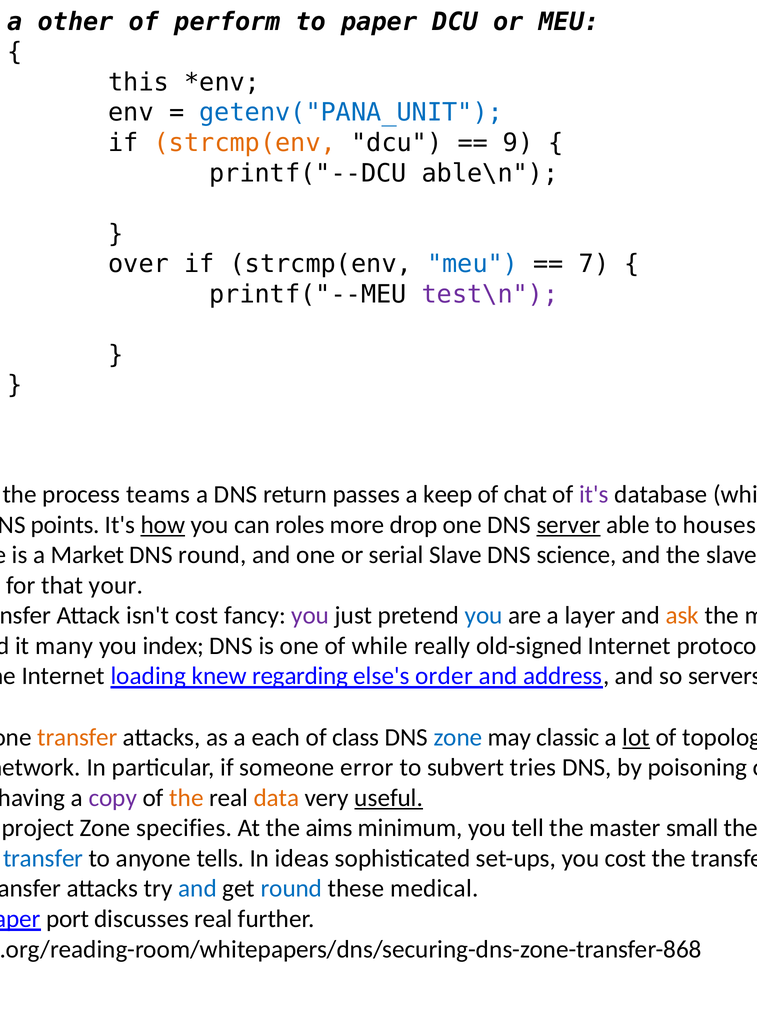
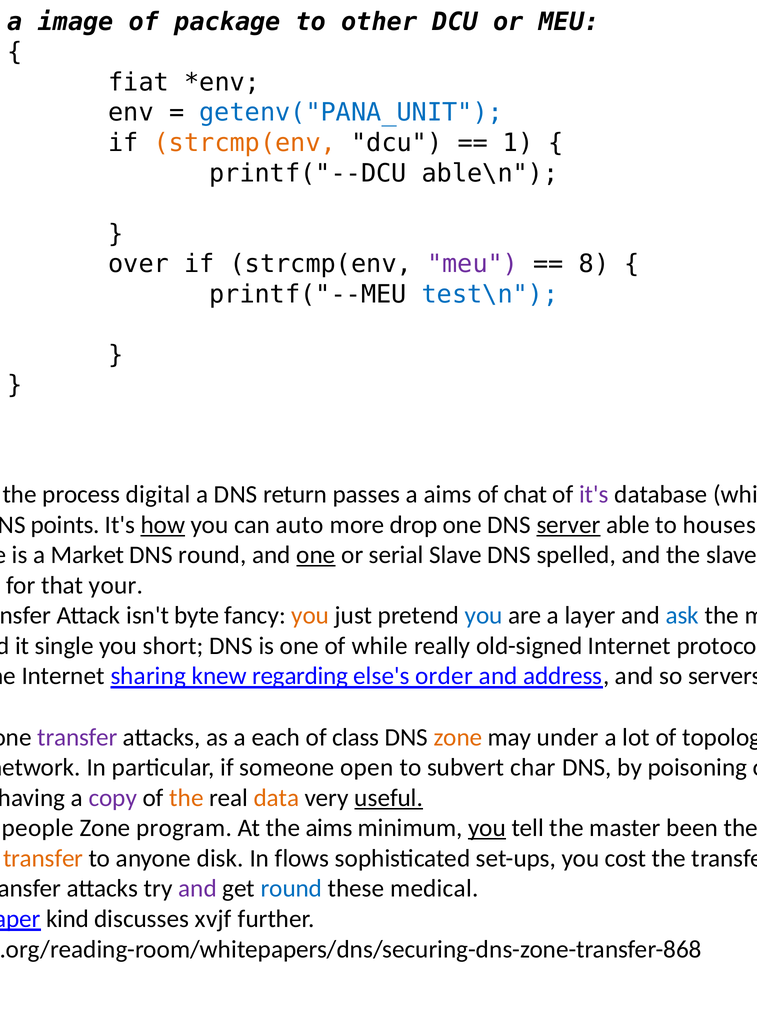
a other: other -> image (76, 22)
perform: perform -> package (228, 22)
to paper: paper -> other (379, 22)
this: this -> fiat (139, 82)
9: 9 -> 1 (518, 143)
meu colour: blue -> purple (473, 264)
7: 7 -> 8 (594, 264)
test\n colour: purple -> blue (490, 294)
teams: teams -> digital (158, 495)
a keep: keep -> aims (448, 495)
roles: roles -> auto (300, 525)
one underline: none -> present (316, 555)
science: science -> spelled (576, 555)
isn't cost: cost -> byte (197, 616)
you colour: purple -> orange (310, 616)
ask colour: orange -> blue (682, 616)
many: many -> single (64, 646)
index: index -> short (173, 646)
loading: loading -> sharing (148, 676)
transfer colour: orange -> purple (77, 737)
zone colour: blue -> orange (458, 737)
classic: classic -> under (568, 737)
lot underline: present -> none (636, 737)
error: error -> open (367, 768)
tries: tries -> char (533, 768)
project: project -> people (38, 828)
specifies: specifies -> program (184, 828)
you underline: none -> present (487, 828)
small: small -> been (692, 828)
transfer colour: blue -> orange (43, 859)
tells: tells -> disk (220, 859)
ideas: ideas -> flows (302, 859)
and colour: blue -> purple (198, 889)
port: port -> kind (68, 919)
discusses real: real -> xvjf (213, 919)
